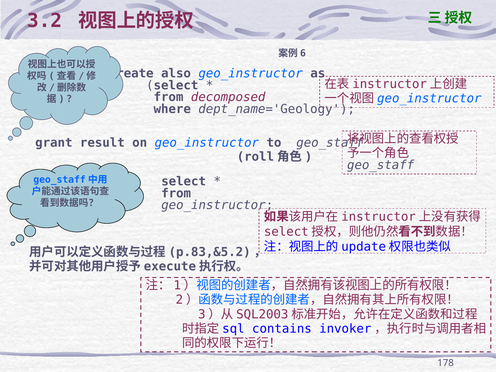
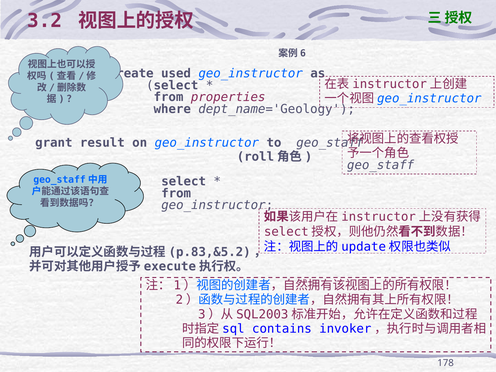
also: also -> used (176, 73)
decomposed: decomposed -> properties (228, 97)
